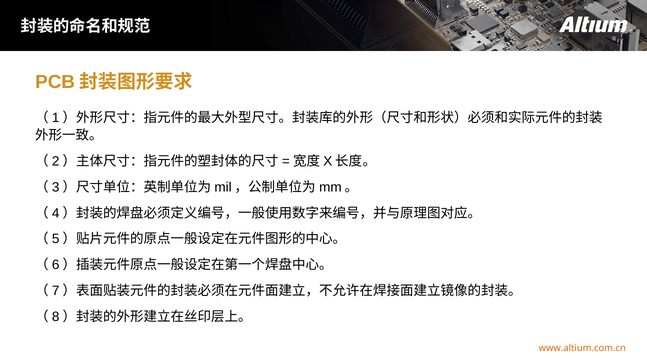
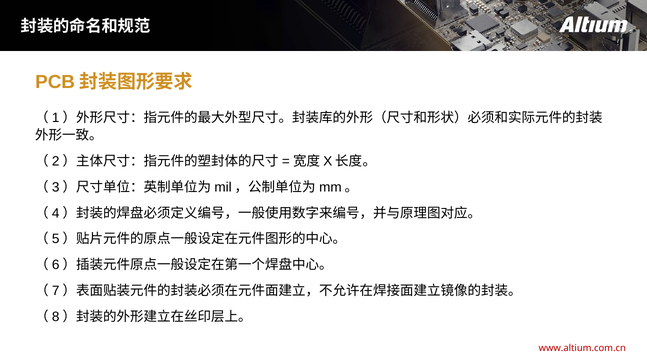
www.altium.com.cn colour: orange -> red (582, 348)
